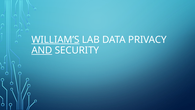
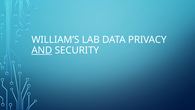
WILLIAM’S underline: present -> none (55, 40)
